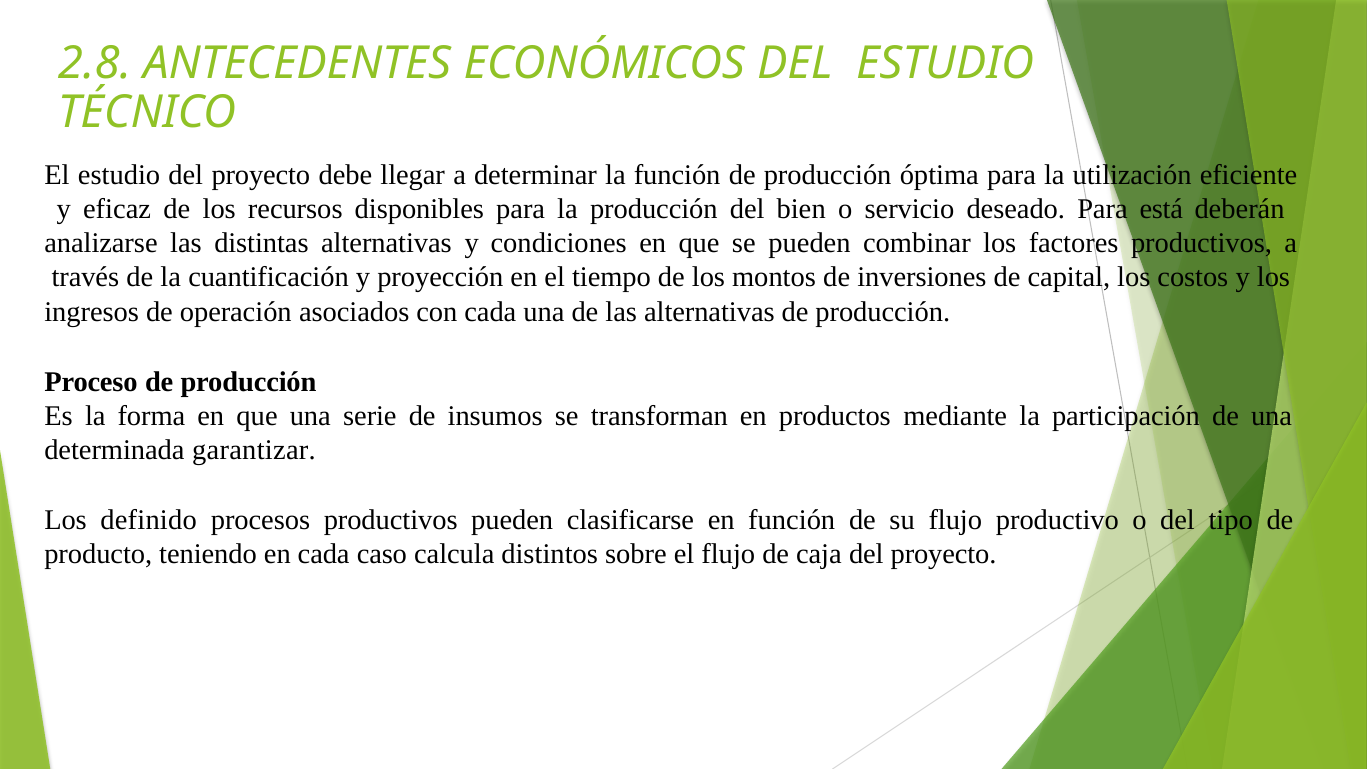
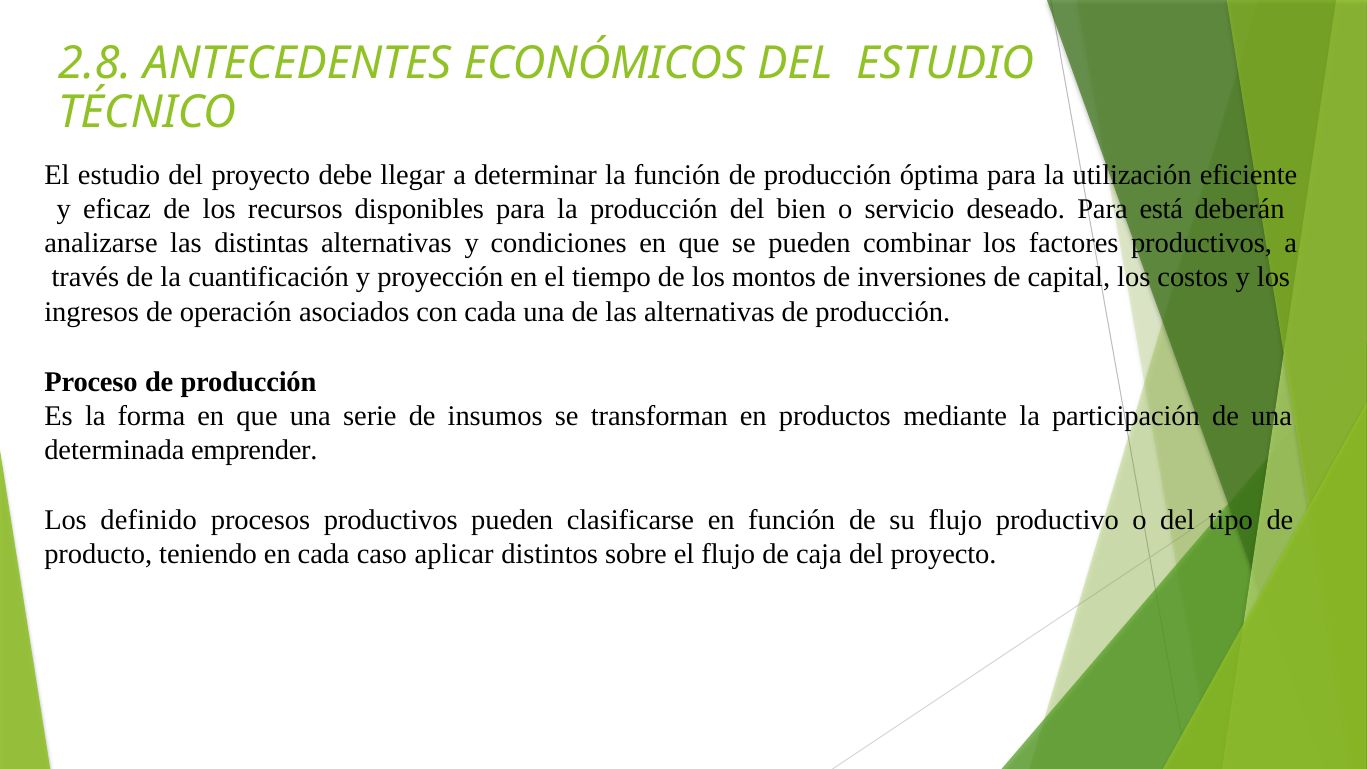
garantizar: garantizar -> emprender (254, 450)
calcula: calcula -> aplicar (454, 554)
